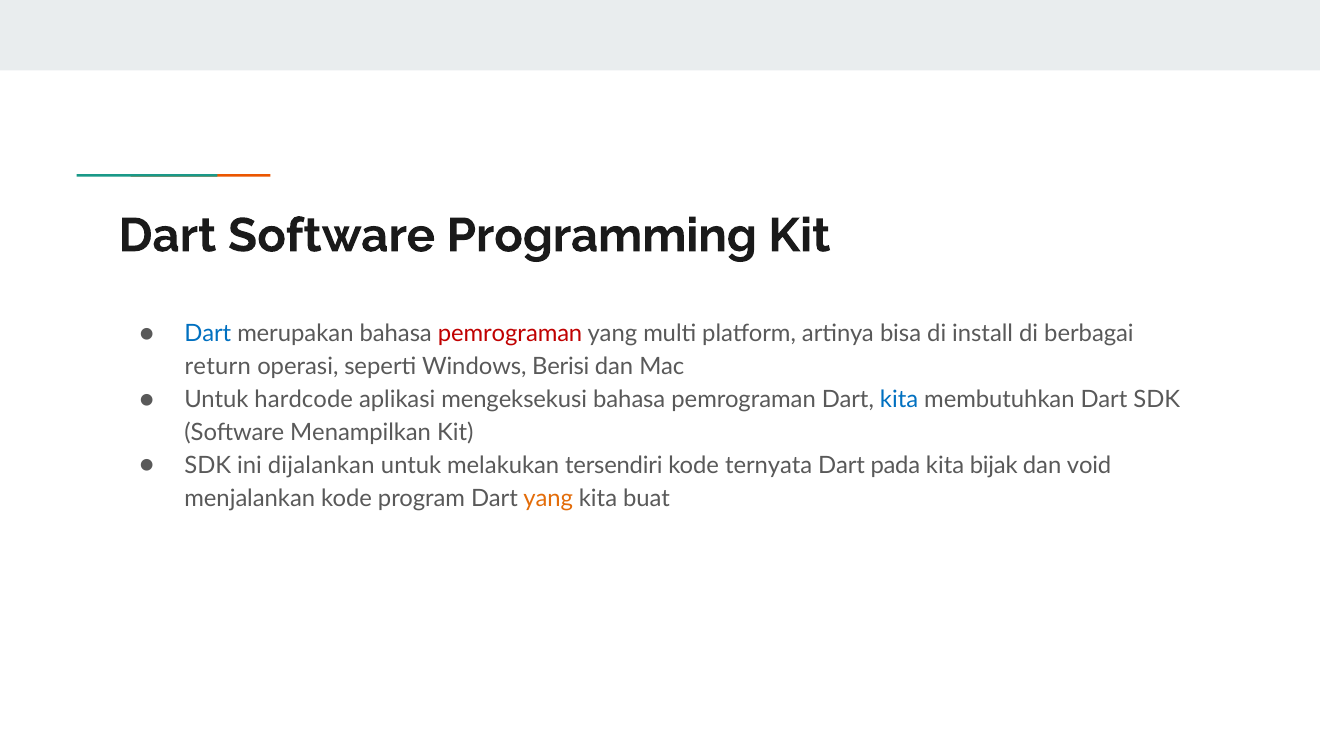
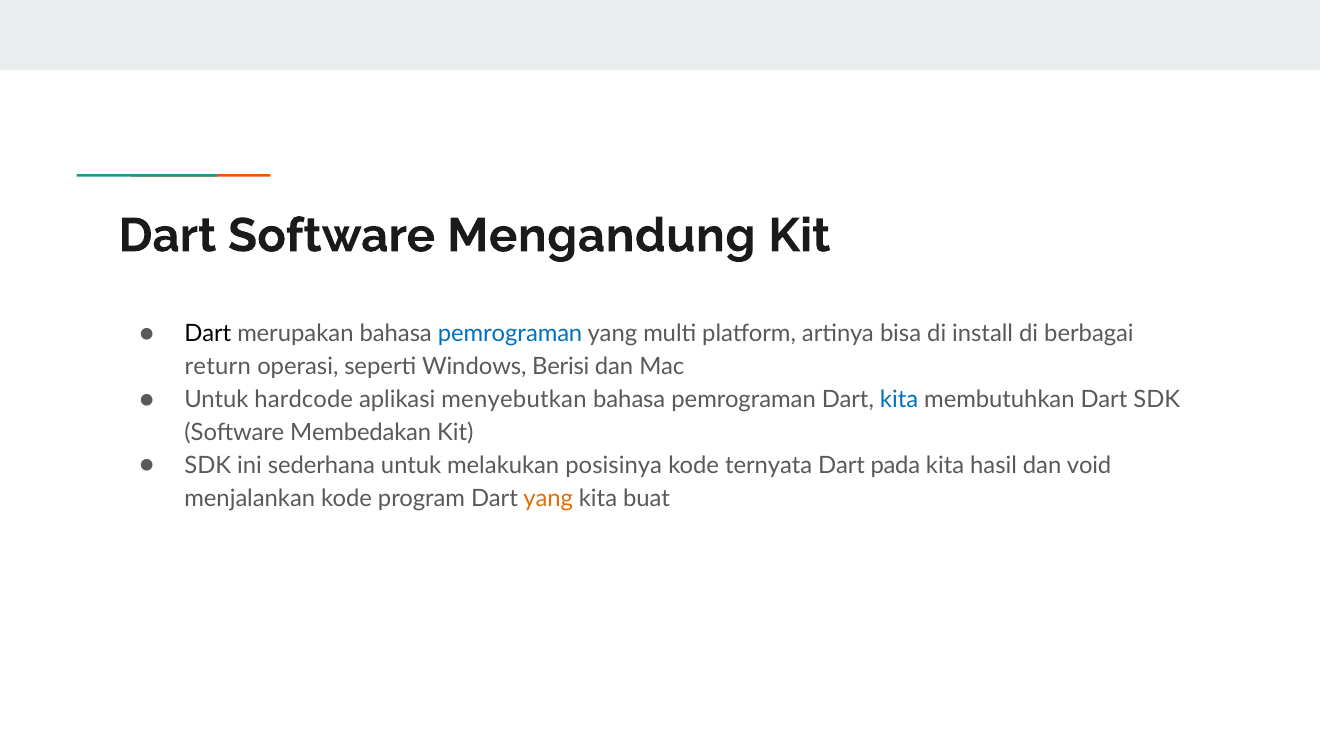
Programming: Programming -> Mengandung (601, 235)
Dart colour: blue -> black (208, 334)
pemrograman colour: red -> blue (510, 334)
mengeksekusi: mengeksekusi -> menyebutkan (514, 399)
Menampilkan: Menampilkan -> Membedakan (361, 432)
dijalankan: dijalankan -> sederhana (321, 465)
tersendiri: tersendiri -> posisinya (614, 465)
bijak: bijak -> hasil (994, 465)
